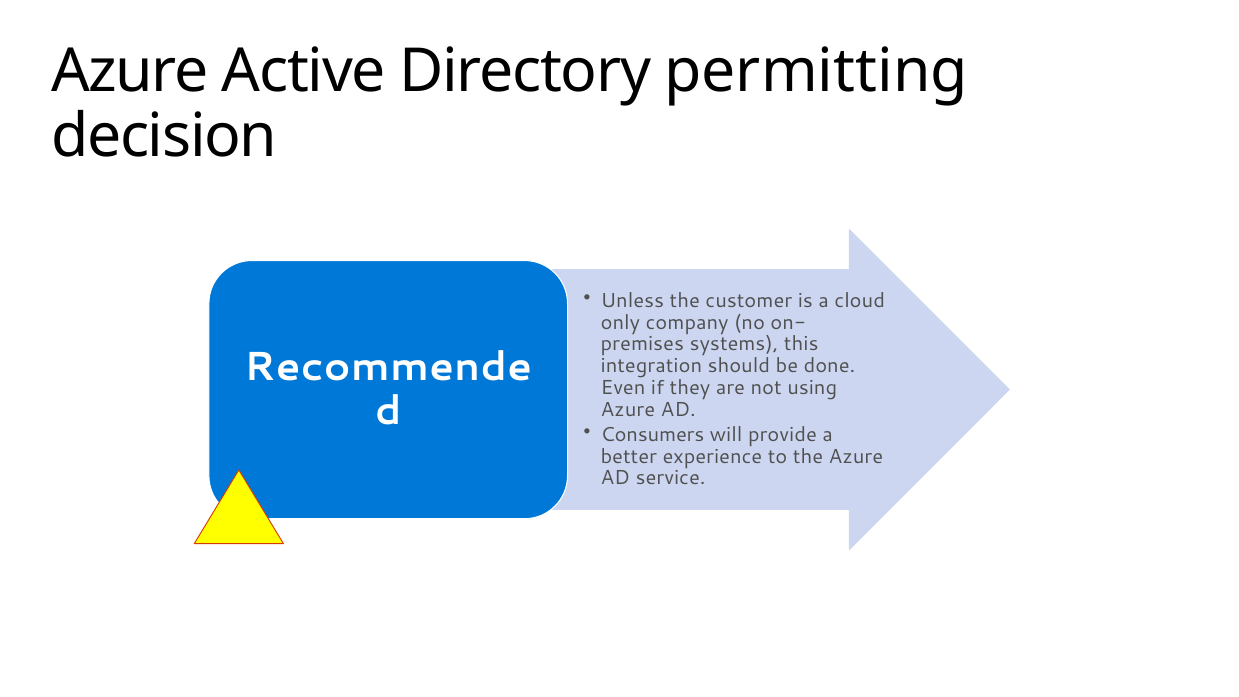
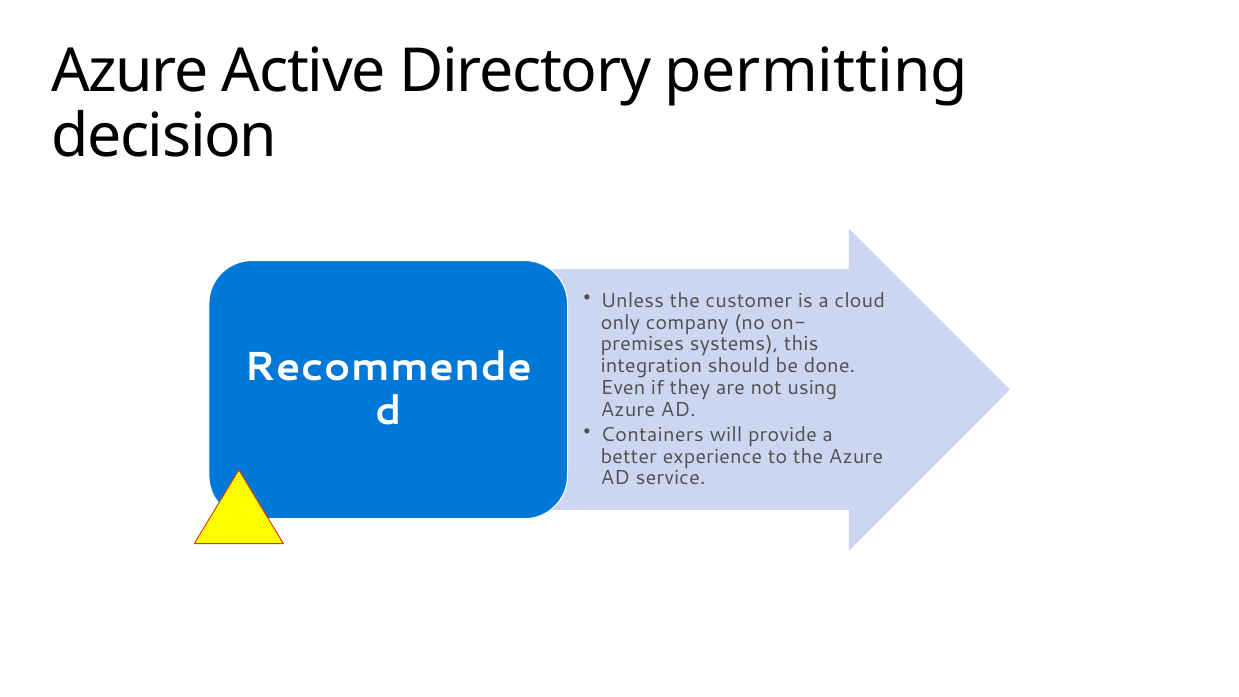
Consumers: Consumers -> Containers (652, 435)
